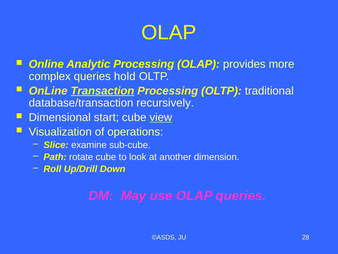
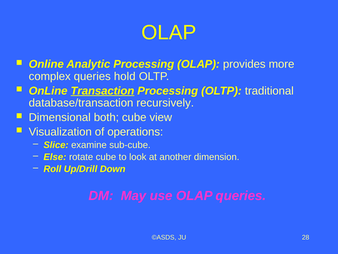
start: start -> both (106, 117)
view underline: present -> none (161, 117)
Path: Path -> Else (55, 157)
